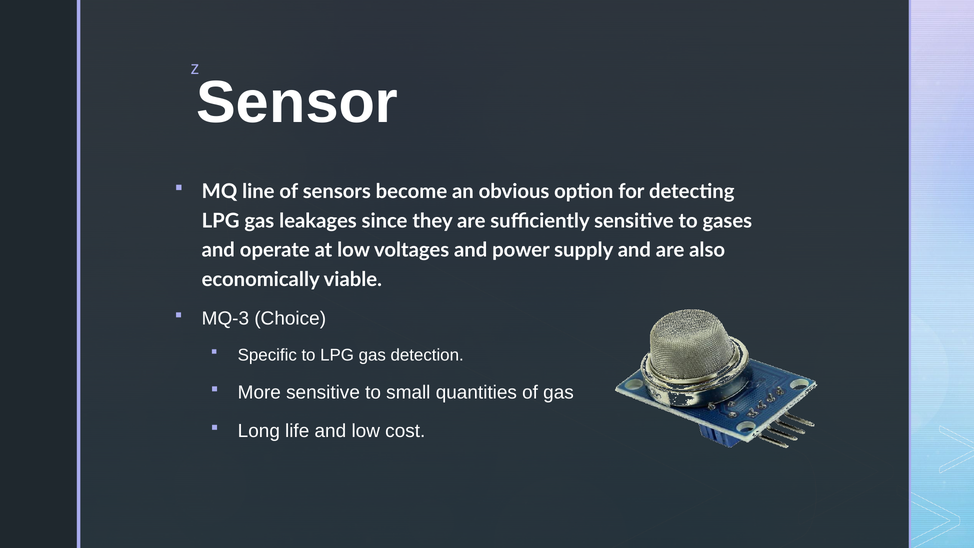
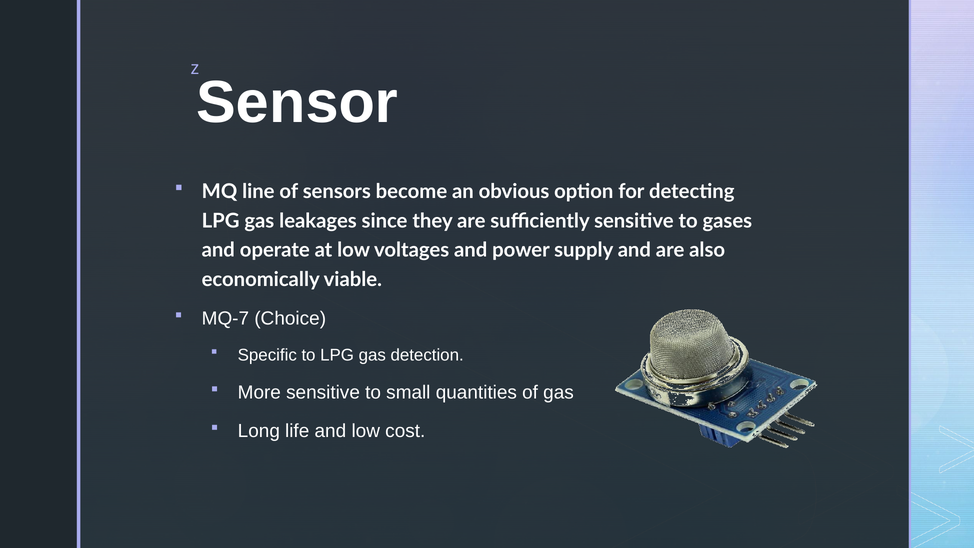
MQ-3: MQ-3 -> MQ-7 (225, 318)
